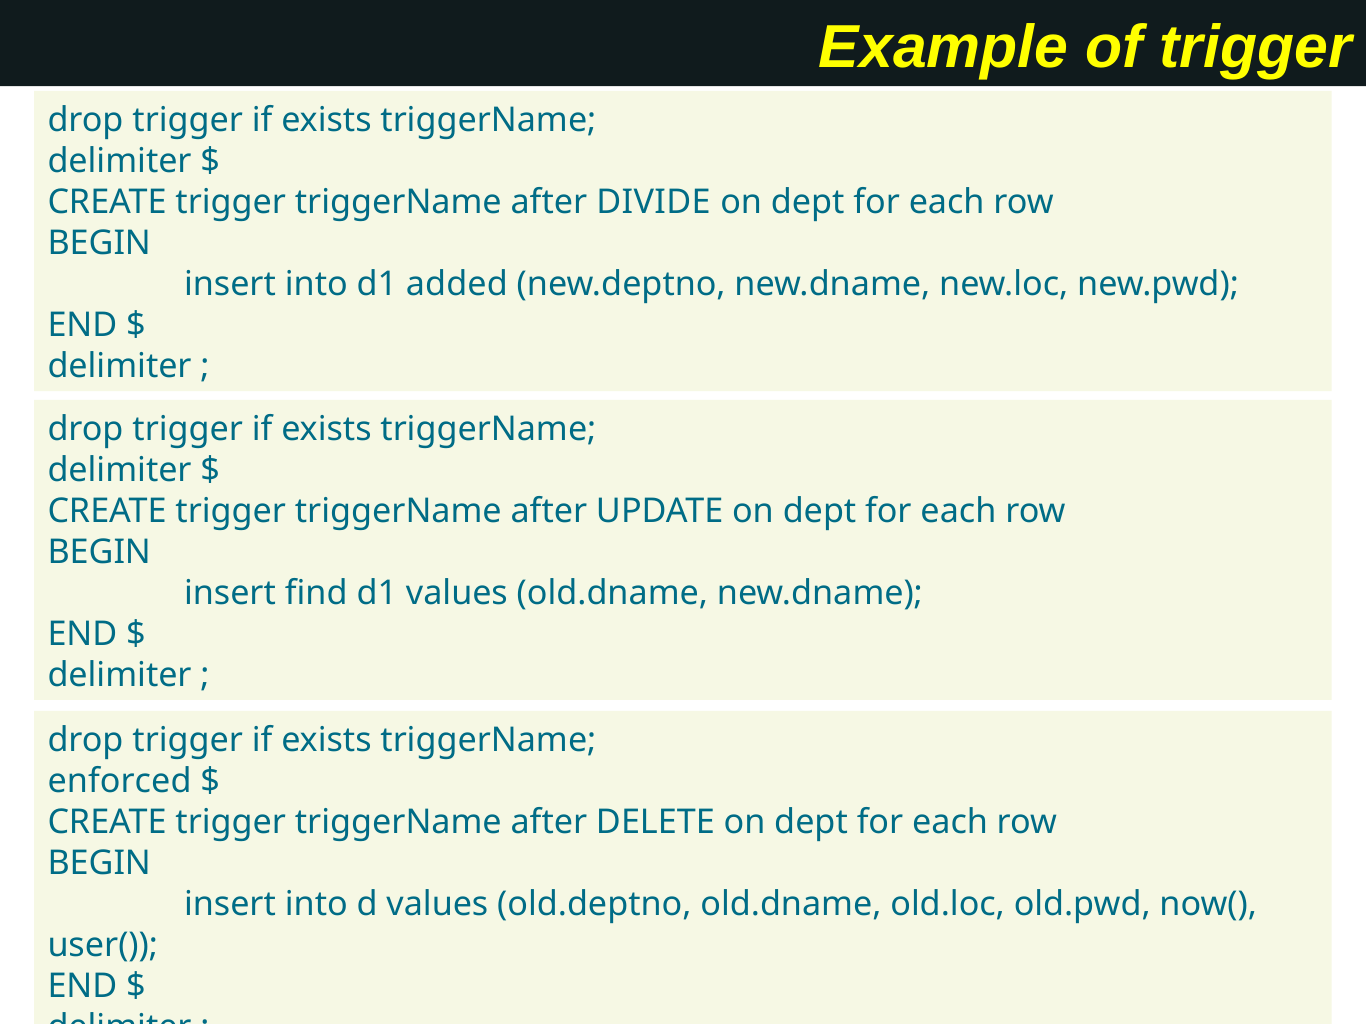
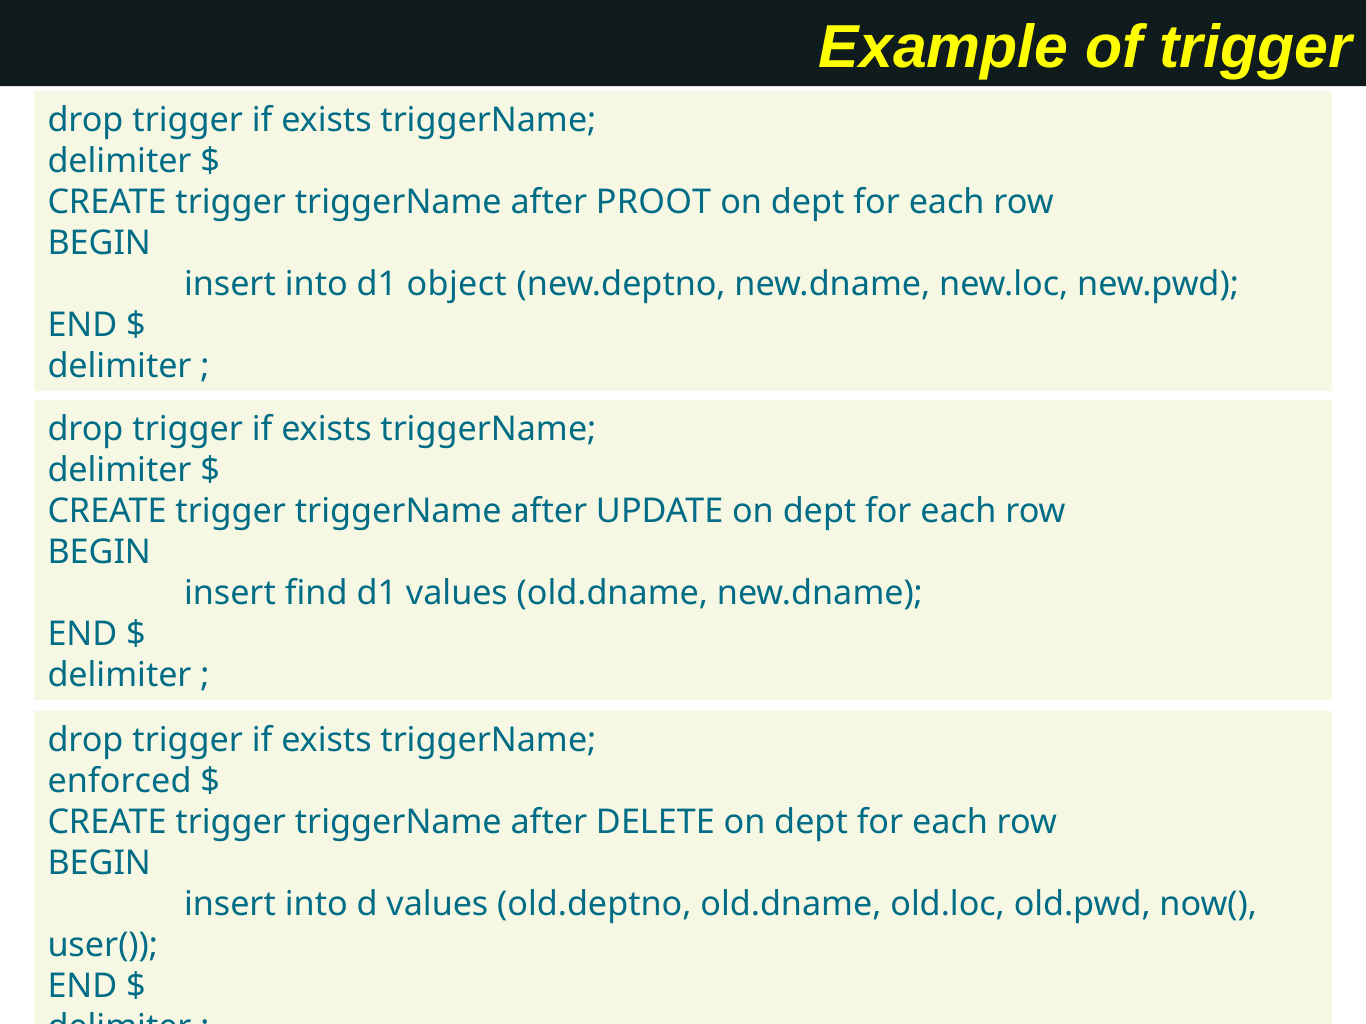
DIVIDE: DIVIDE -> PROOT (654, 203)
added: added -> object (457, 285)
